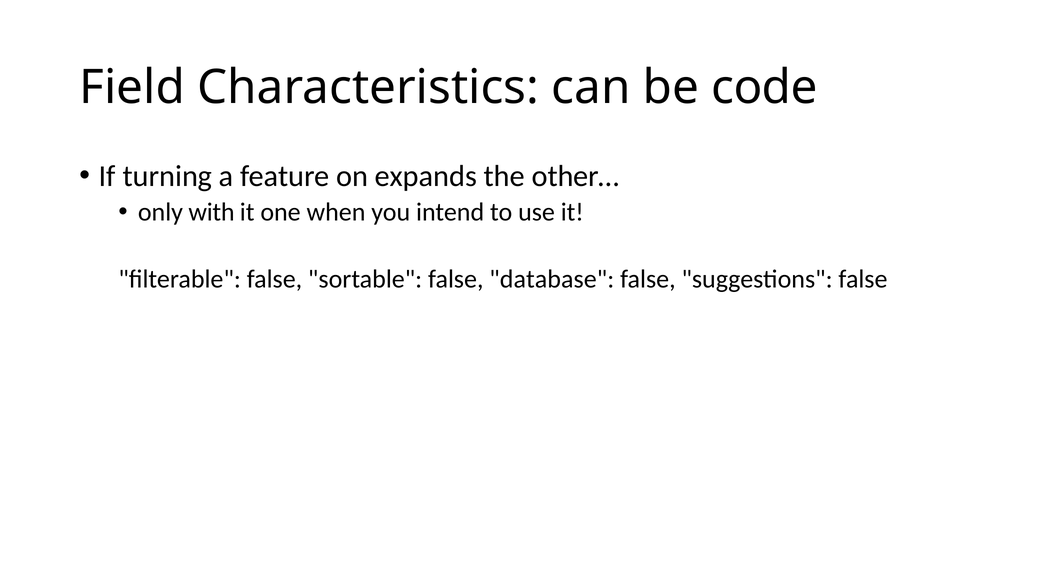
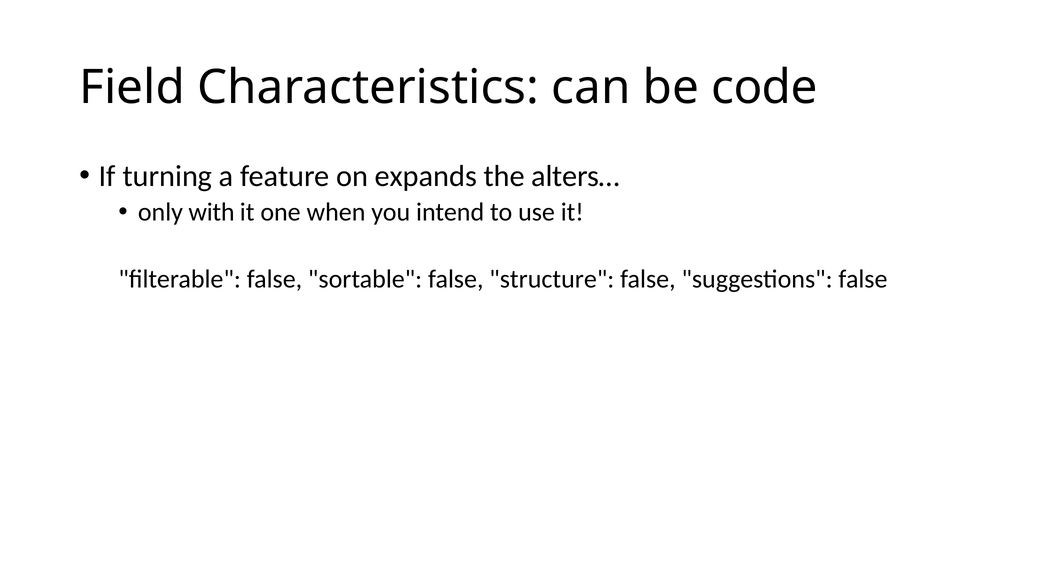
other…: other… -> alters… (576, 176)
database: database -> structure (552, 279)
